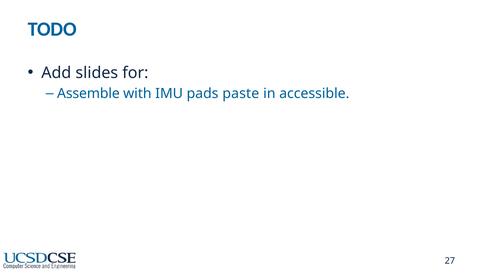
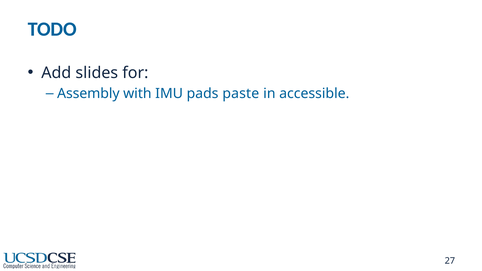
Assemble: Assemble -> Assembly (88, 94)
